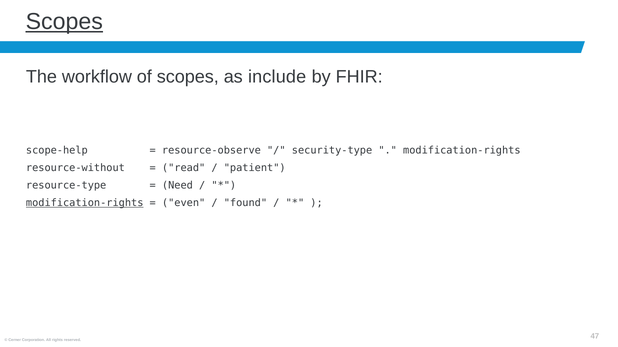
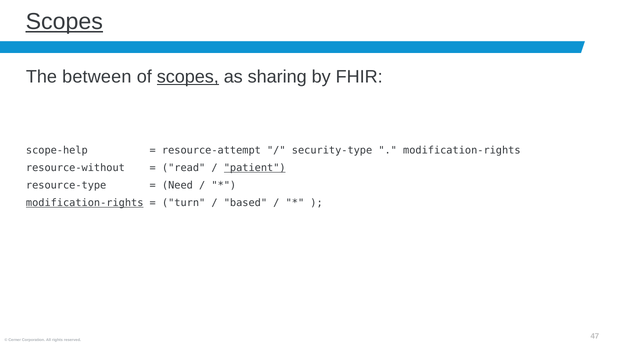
workflow: workflow -> between (97, 77)
scopes underline: none -> present (188, 77)
include: include -> sharing (277, 77)
resource-observe: resource-observe -> resource-attempt (211, 150)
patient underline: none -> present (255, 168)
even: even -> turn (184, 203)
found: found -> based (245, 203)
